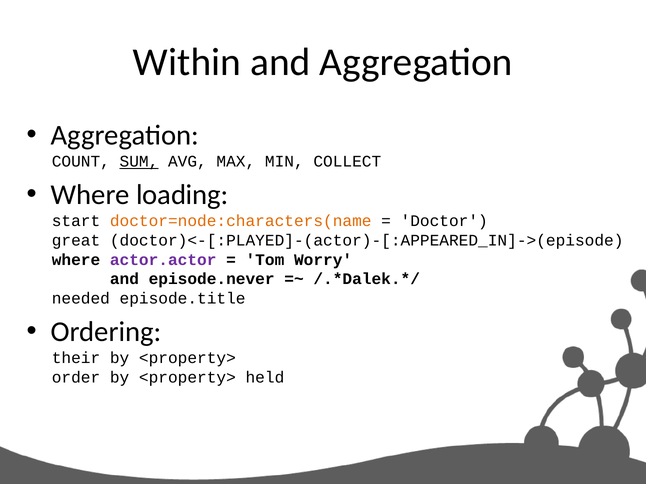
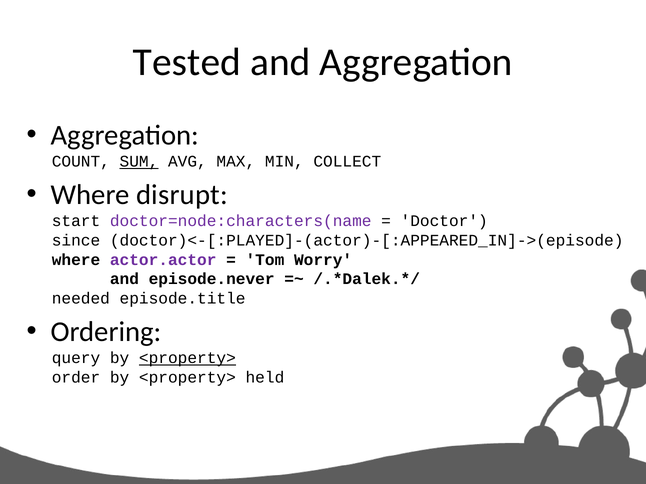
Within: Within -> Tested (187, 63)
loading: loading -> disrupt (182, 195)
doctor=node:characters(name colour: orange -> purple (241, 221)
great: great -> since (76, 241)
their: their -> query (76, 358)
<property> underline: none -> present (187, 358)
